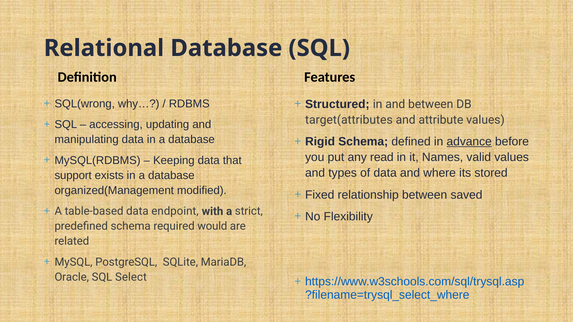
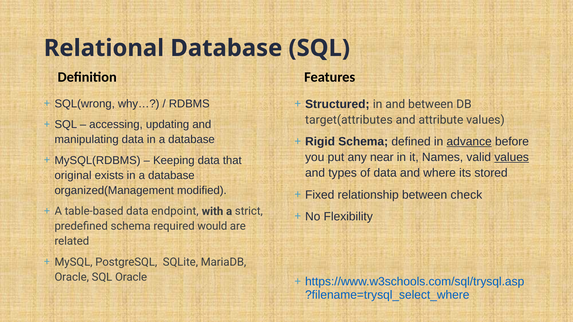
read: read -> near (382, 157)
values underline: none -> present (512, 157)
support: support -> original (73, 176)
saved: saved -> check (466, 195)
SQL Select: Select -> Oracle (131, 277)
